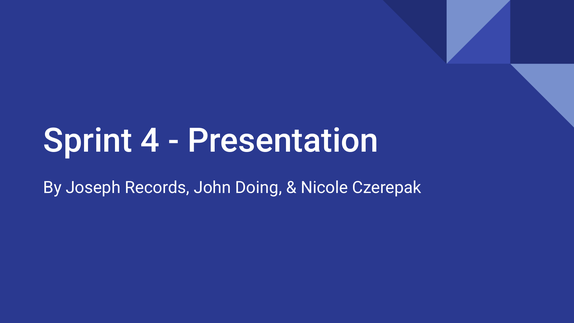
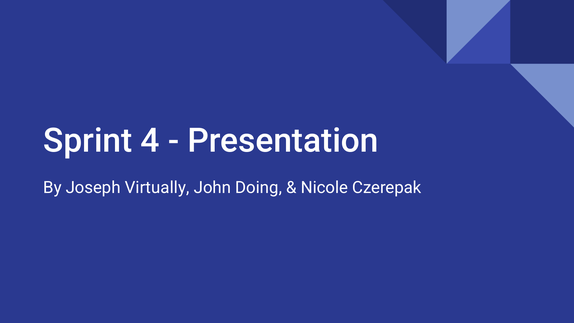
Records: Records -> Virtually (157, 187)
